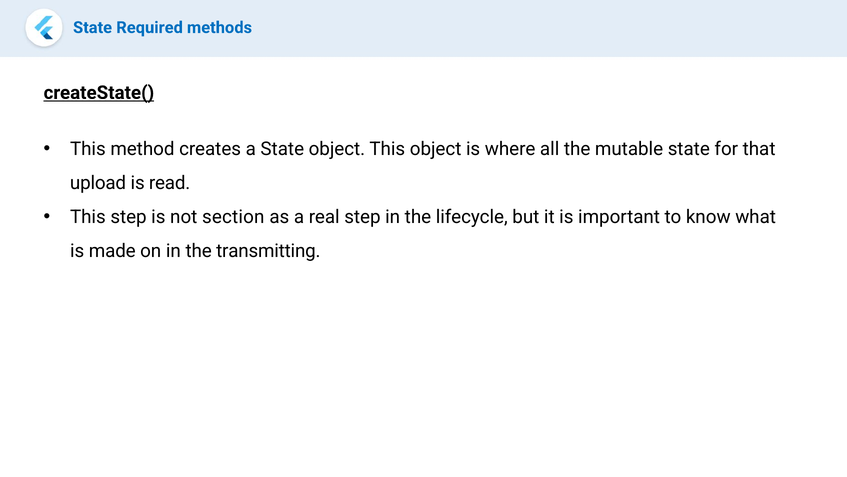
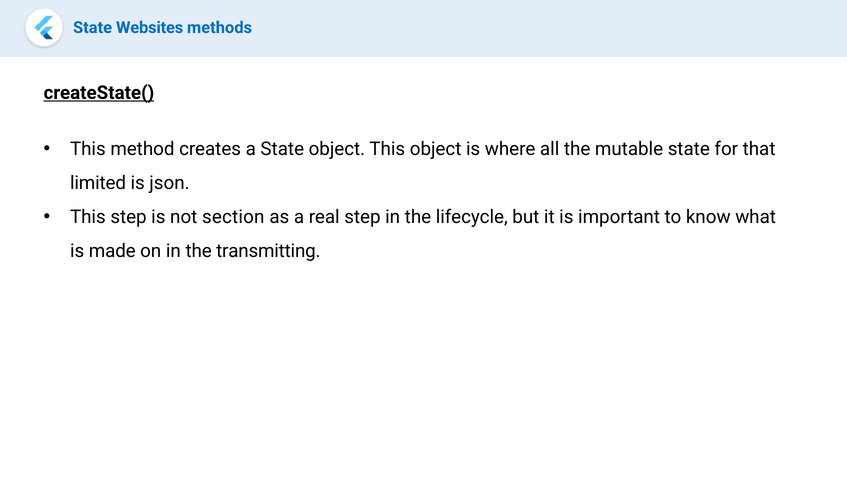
Required: Required -> Websites (150, 28)
upload: upload -> limited (98, 183)
read: read -> json (169, 183)
